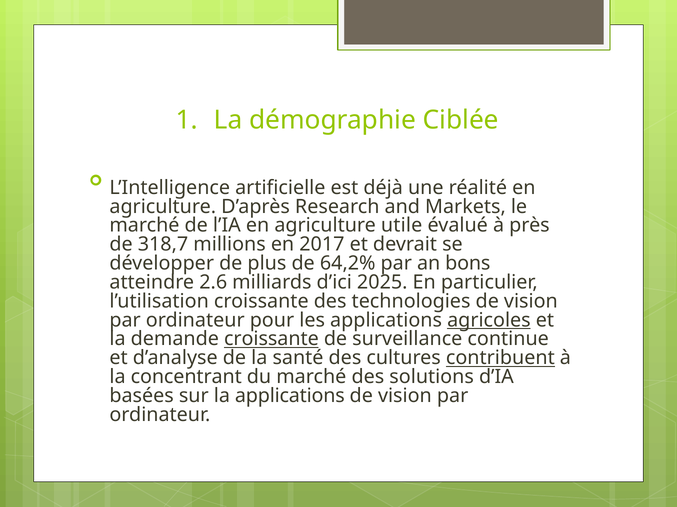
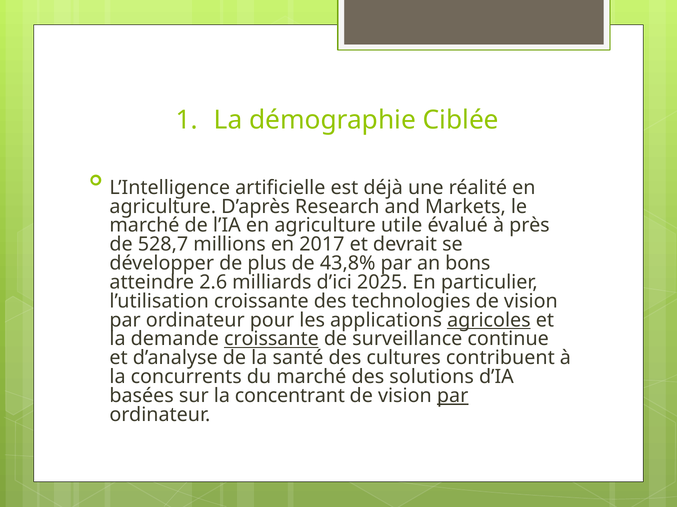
318,7: 318,7 -> 528,7 (163, 245)
64,2%: 64,2% -> 43,8% (348, 264)
contribuent underline: present -> none (500, 358)
concentrant: concentrant -> concurrents (186, 377)
la applications: applications -> concentrant (290, 396)
par underline: none -> present (453, 396)
